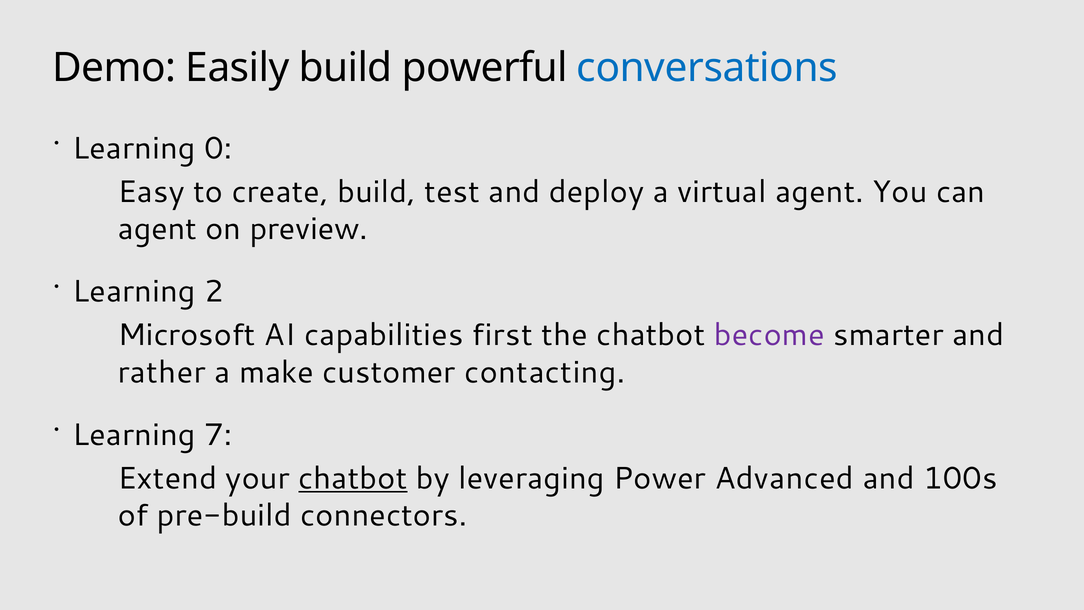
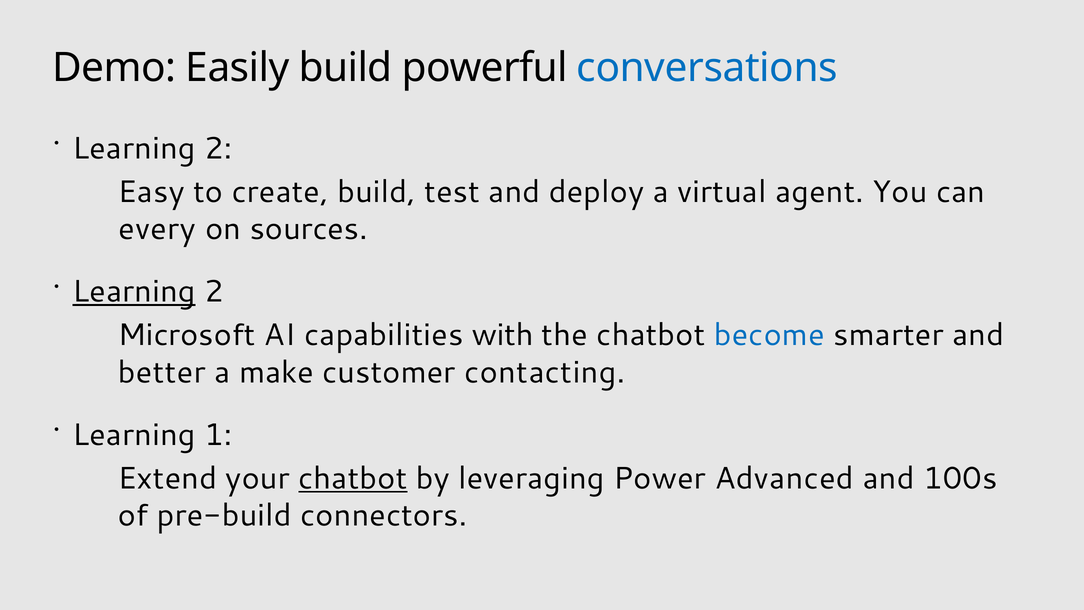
0: 0 -> 2 (218, 148)
agent: agent -> every (157, 229)
preview: preview -> sources (309, 229)
Learning underline: none -> present (134, 292)
first: first -> with (503, 335)
become colour: purple -> blue (769, 335)
rather: rather -> better (162, 372)
7: 7 -> 1 (218, 435)
